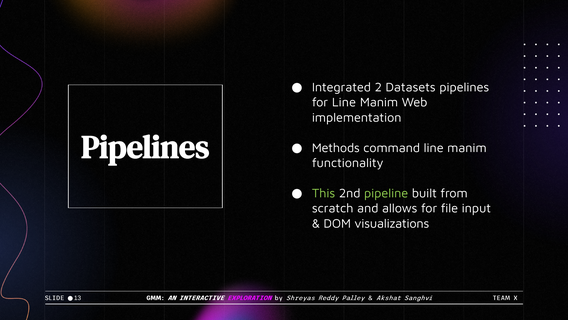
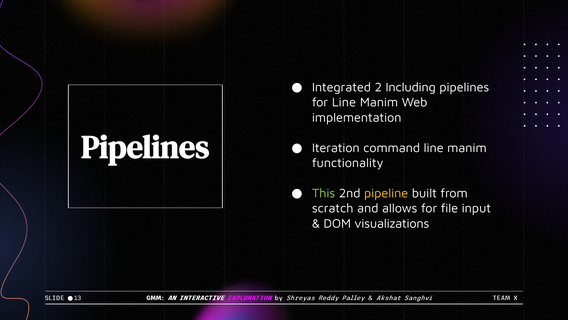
Datasets: Datasets -> Including (411, 87)
Methods: Methods -> Iteration (336, 148)
pipeline colour: light green -> yellow (386, 193)
